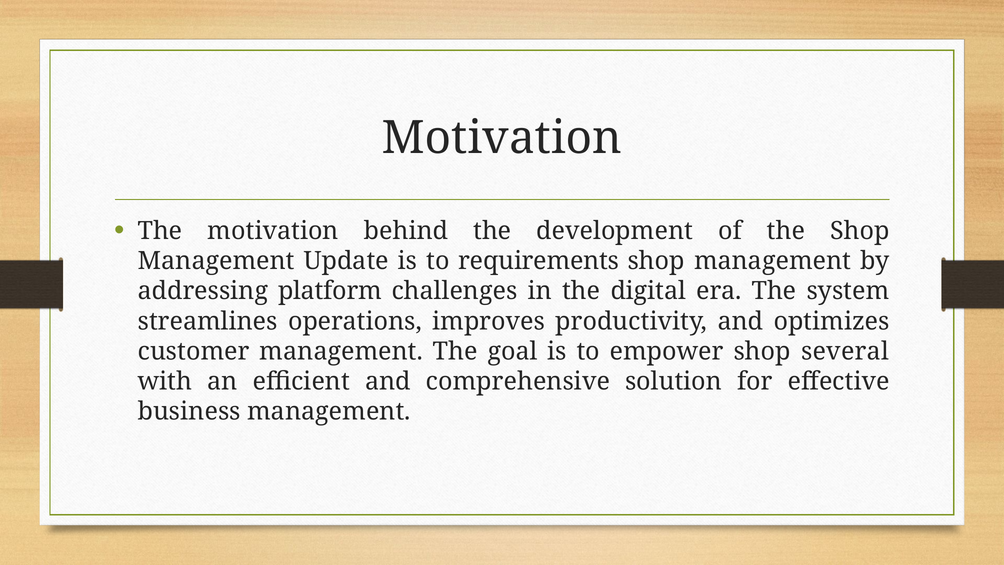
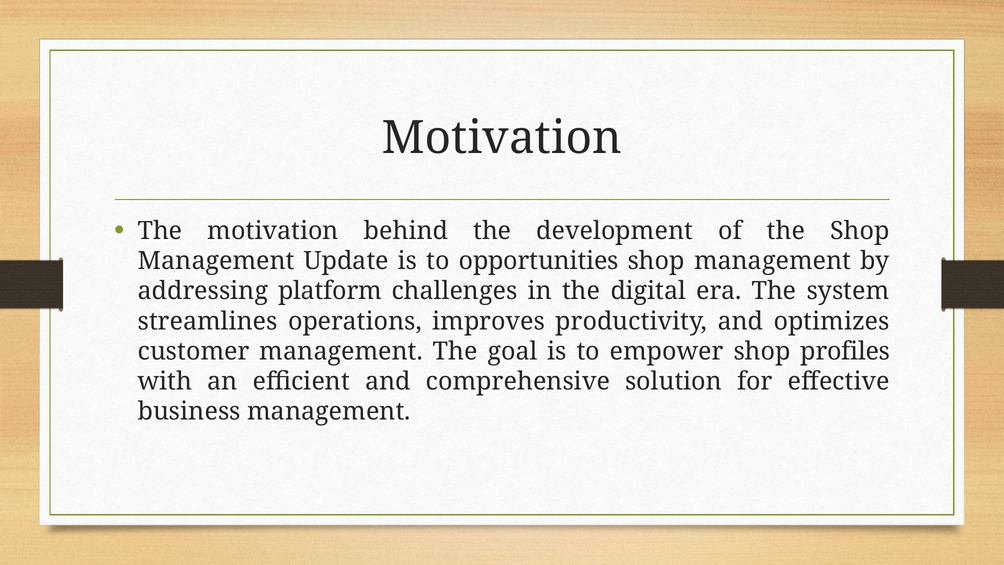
requirements: requirements -> opportunities (539, 261)
several: several -> profiles (845, 351)
